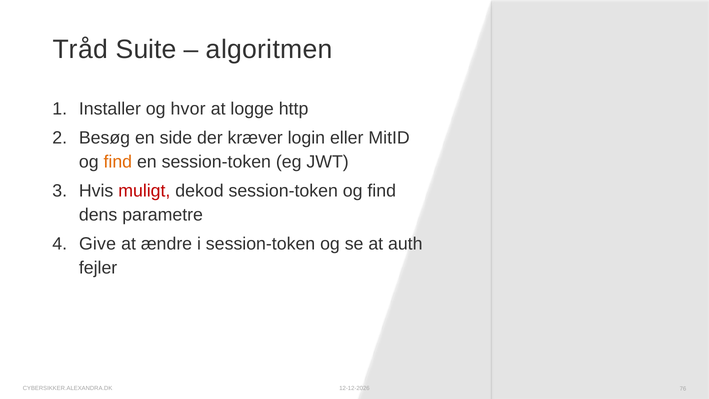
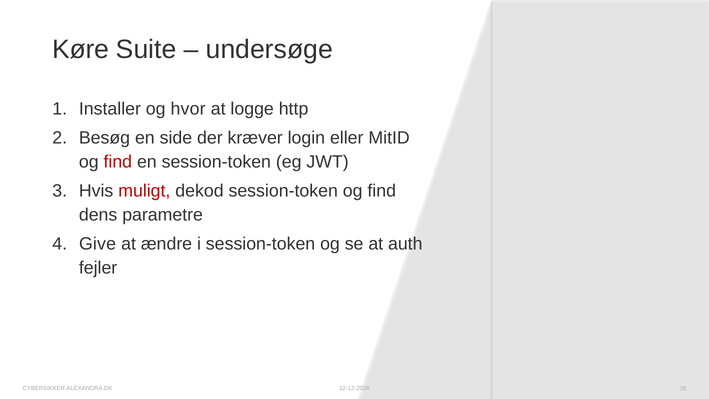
Tråd: Tråd -> Køre (80, 49)
algoritmen: algoritmen -> undersøge (269, 49)
find colour: orange -> red (118, 162)
